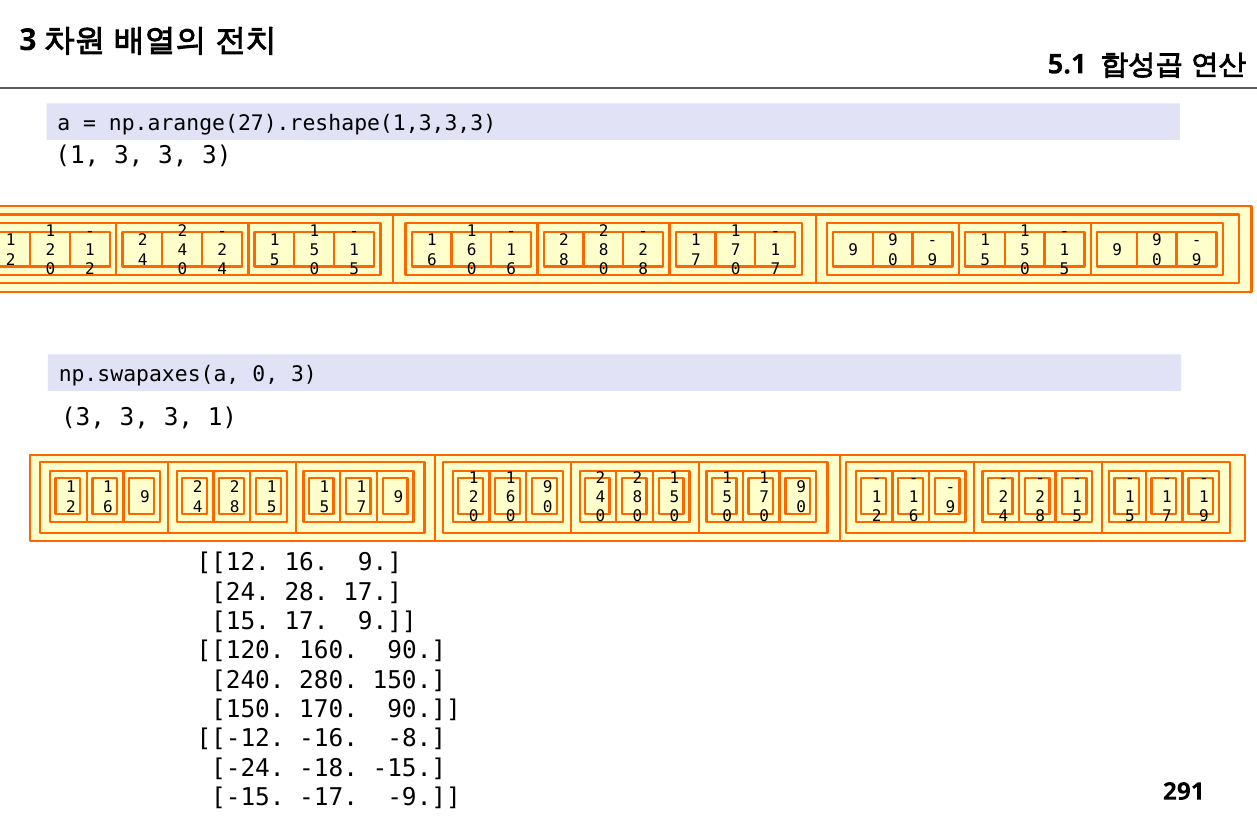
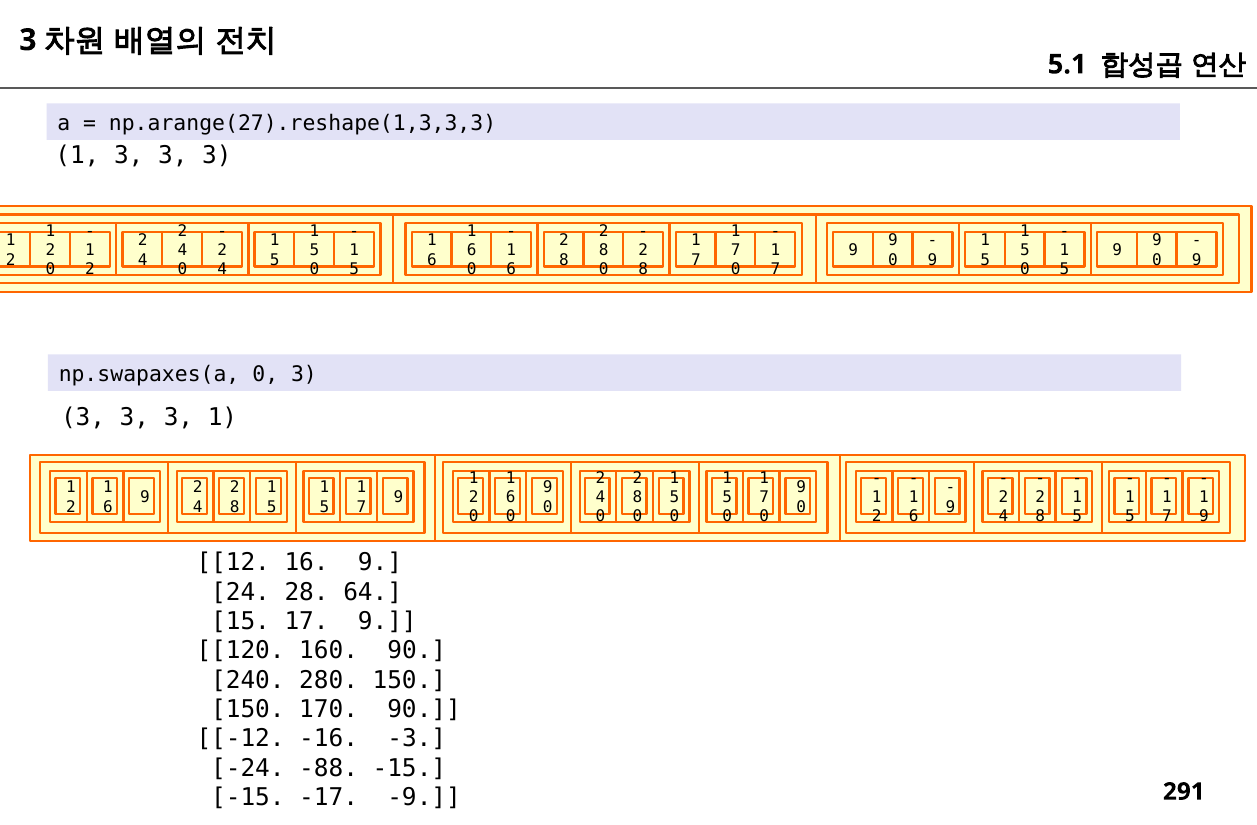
28 17: 17 -> 64 (373, 593)
-8: -8 -> -3 (417, 739)
-18: -18 -> -88 (329, 769)
